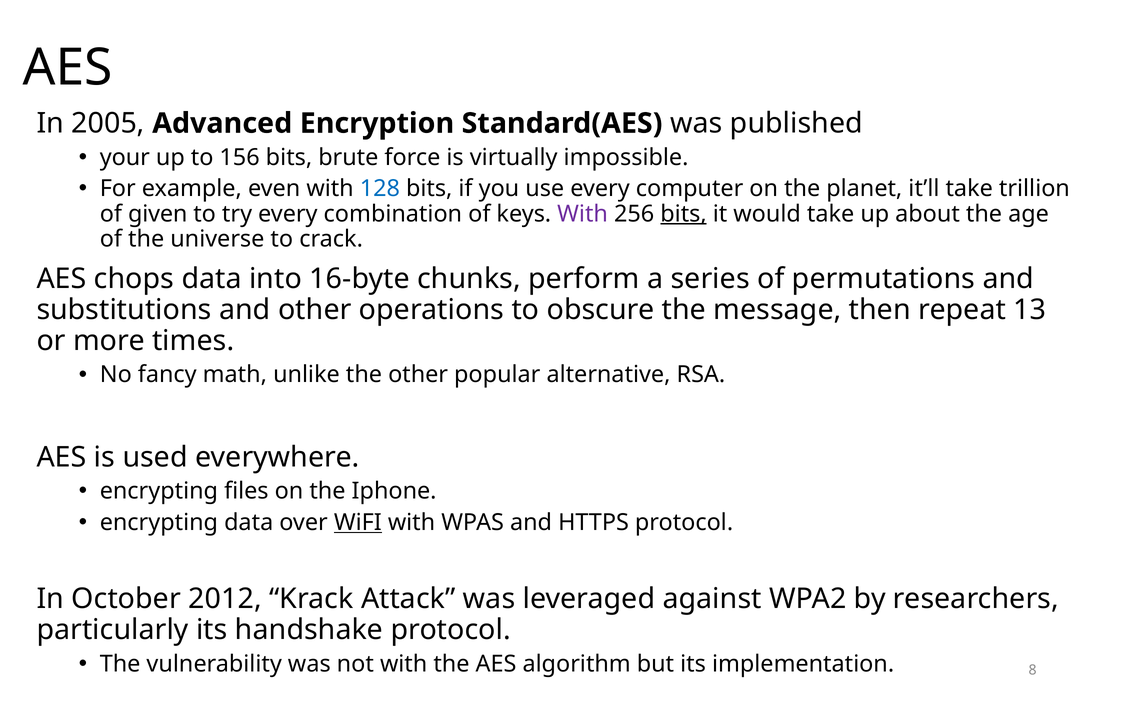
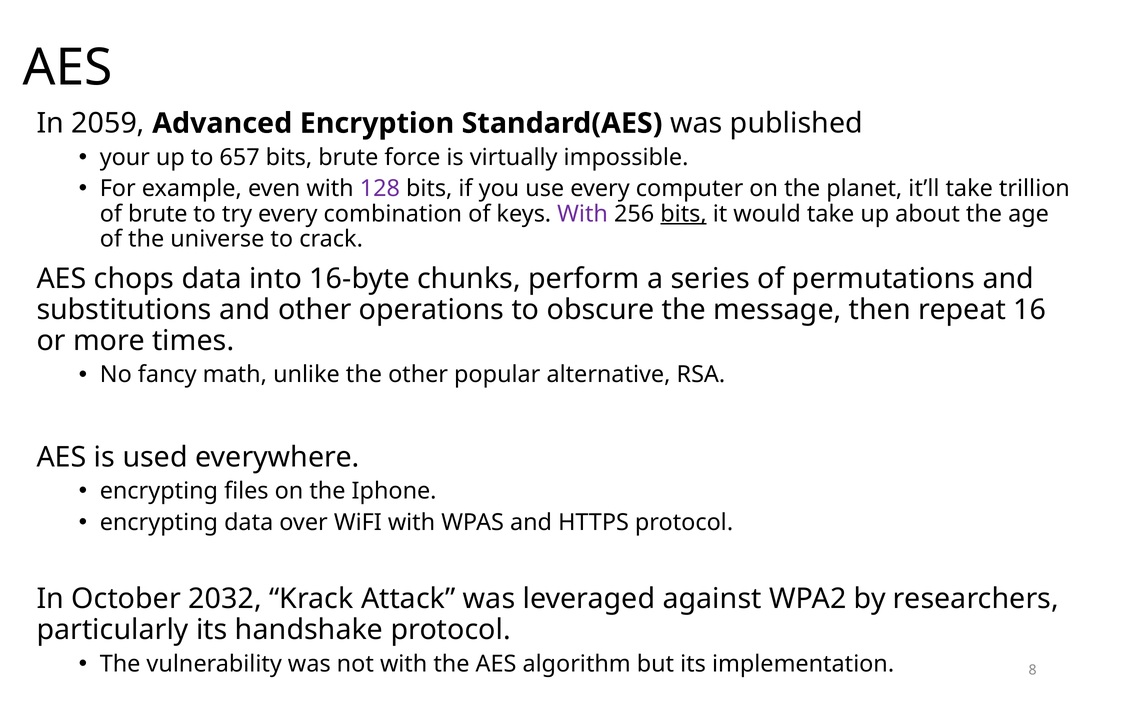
2005: 2005 -> 2059 (108, 123)
156: 156 -> 657 (240, 157)
128 colour: blue -> purple (380, 188)
of given: given -> brute (158, 214)
13: 13 -> 16 (1030, 310)
WiFI underline: present -> none (358, 522)
2012: 2012 -> 2032 (225, 599)
